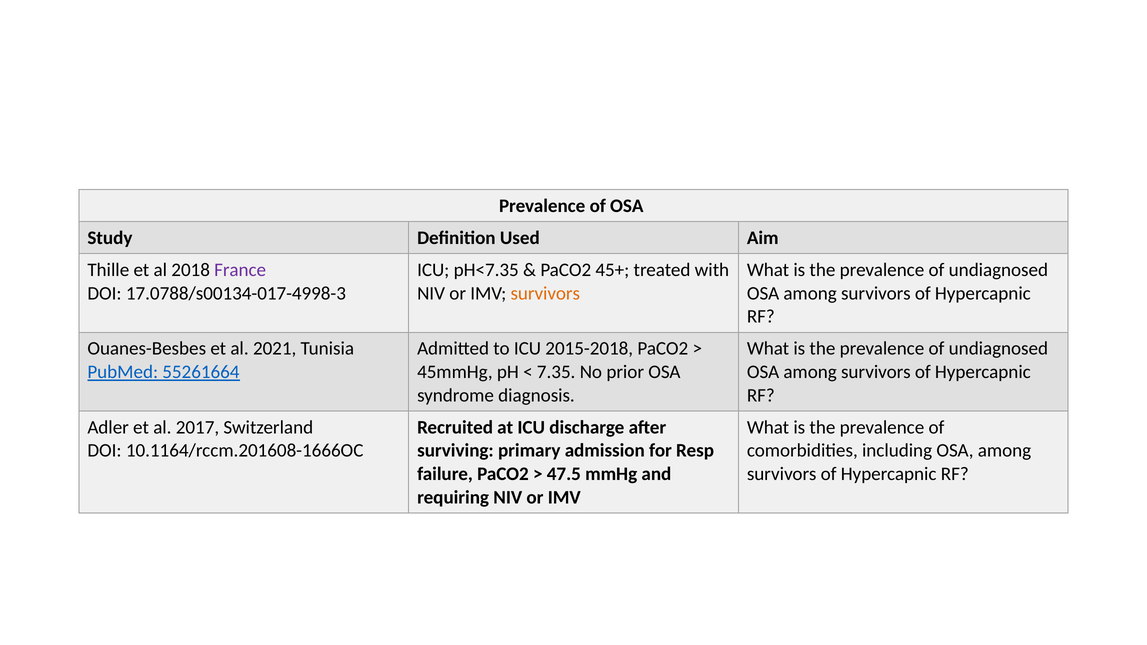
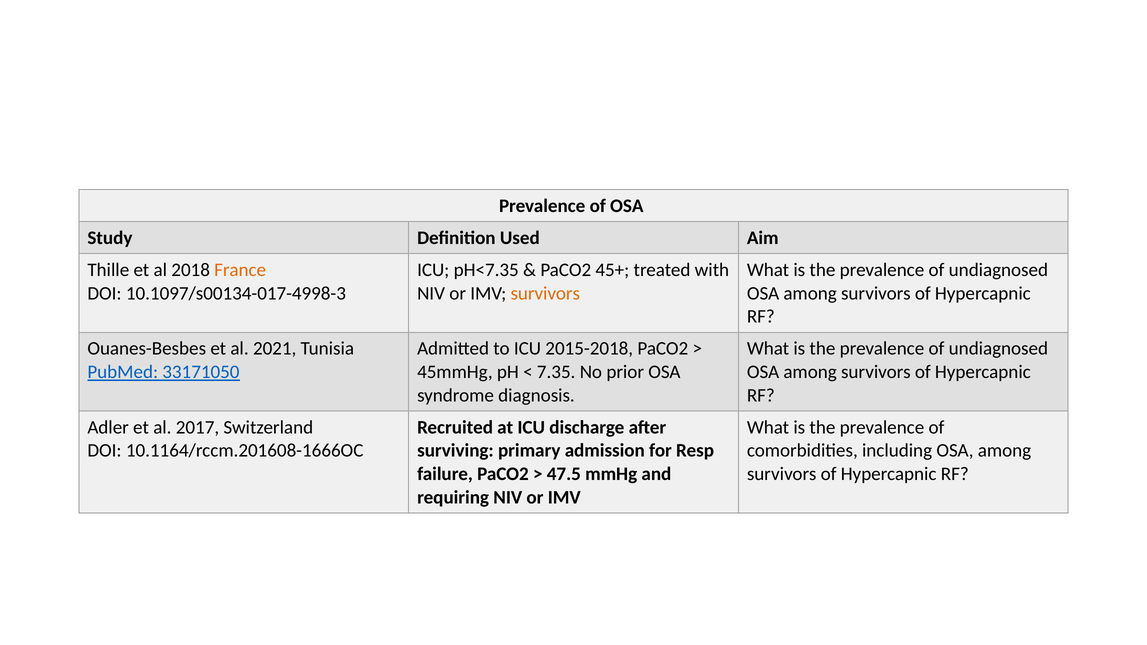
France colour: purple -> orange (240, 270)
17.0788/s00134-017-4998-3: 17.0788/s00134-017-4998-3 -> 10.1097/s00134-017-4998-3 (236, 293)
55261664: 55261664 -> 33171050 (201, 372)
